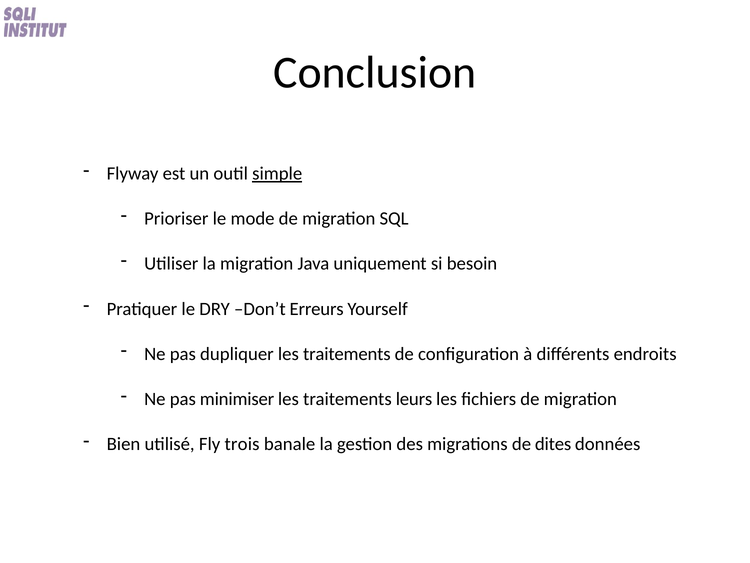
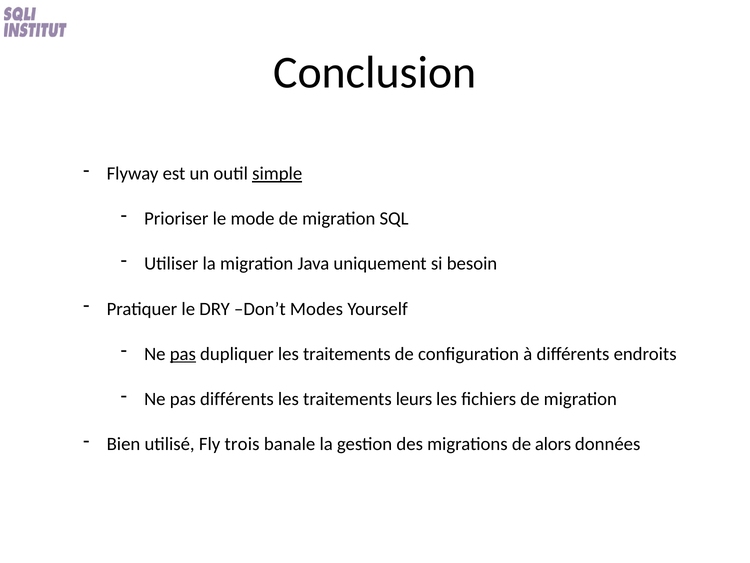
Erreurs: Erreurs -> Modes (316, 309)
pas underline: none -> present (183, 354)
pas minimiser: minimiser -> différents (237, 399)
dites: dites -> alors (553, 444)
